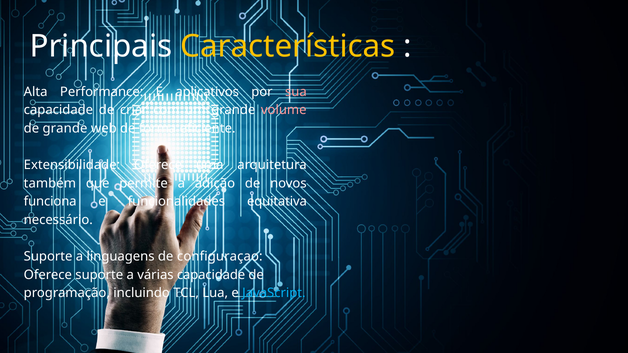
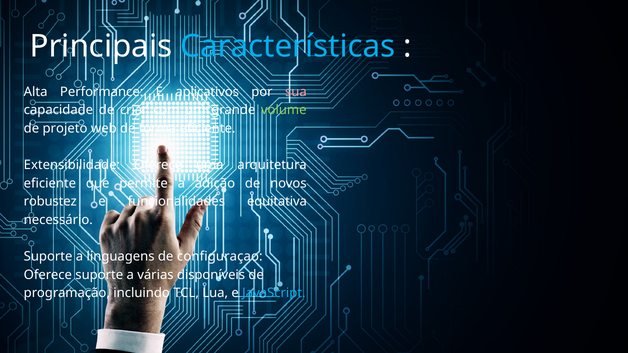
Características colour: yellow -> light blue (288, 46)
volume colour: pink -> light green (284, 110)
de grande: grande -> projeto (65, 128)
também: também -> eficiente (50, 183)
funciona: funciona -> robustez (50, 202)
várias capacidade: capacidade -> disponíveis (211, 275)
